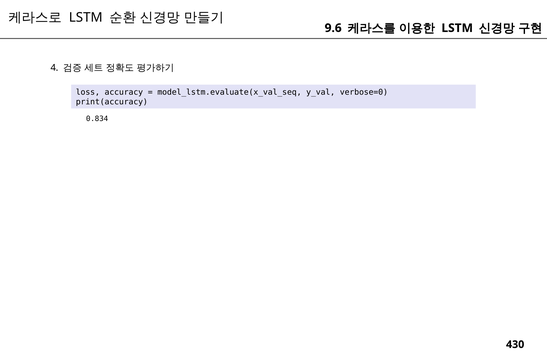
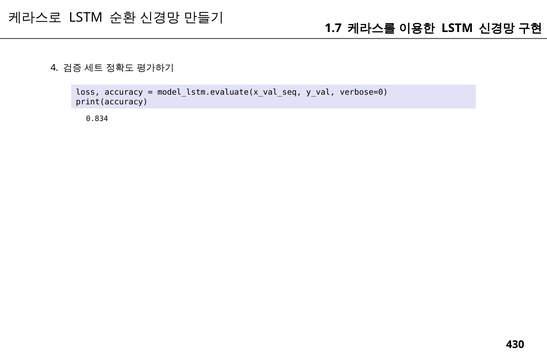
9.6: 9.6 -> 1.7 (333, 28)
